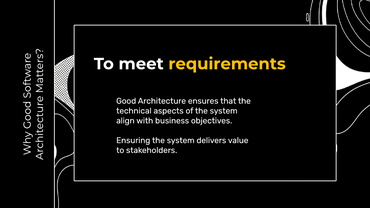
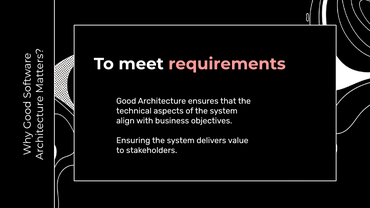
requirements colour: yellow -> pink (227, 64)
